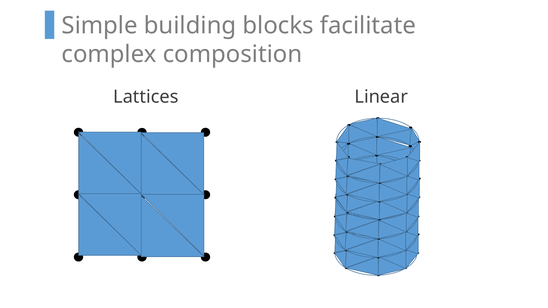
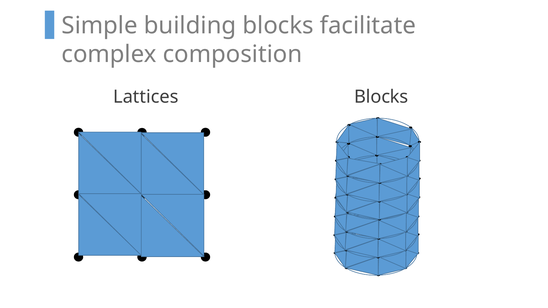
Linear: Linear -> Blocks (381, 97)
